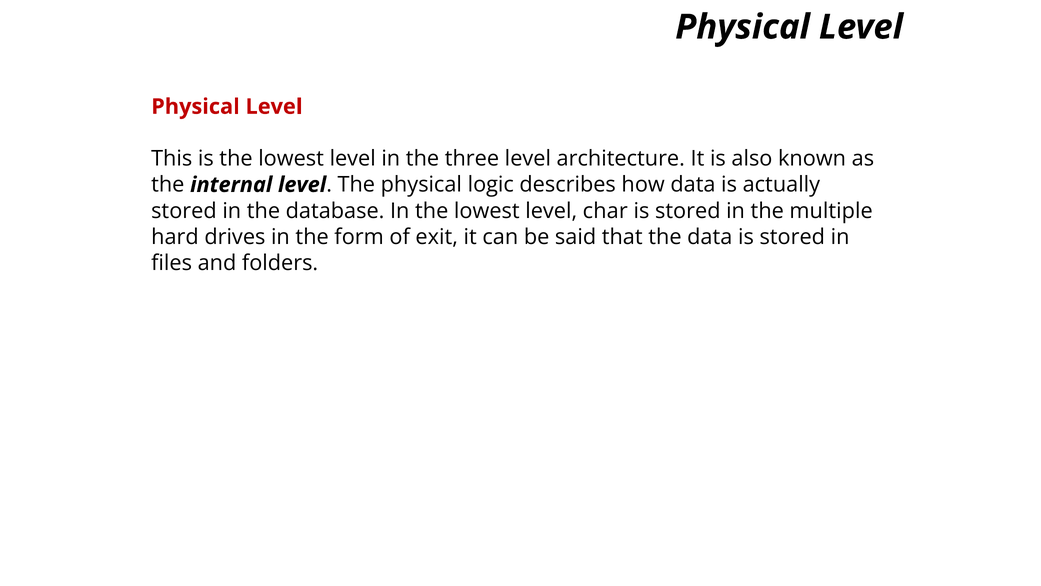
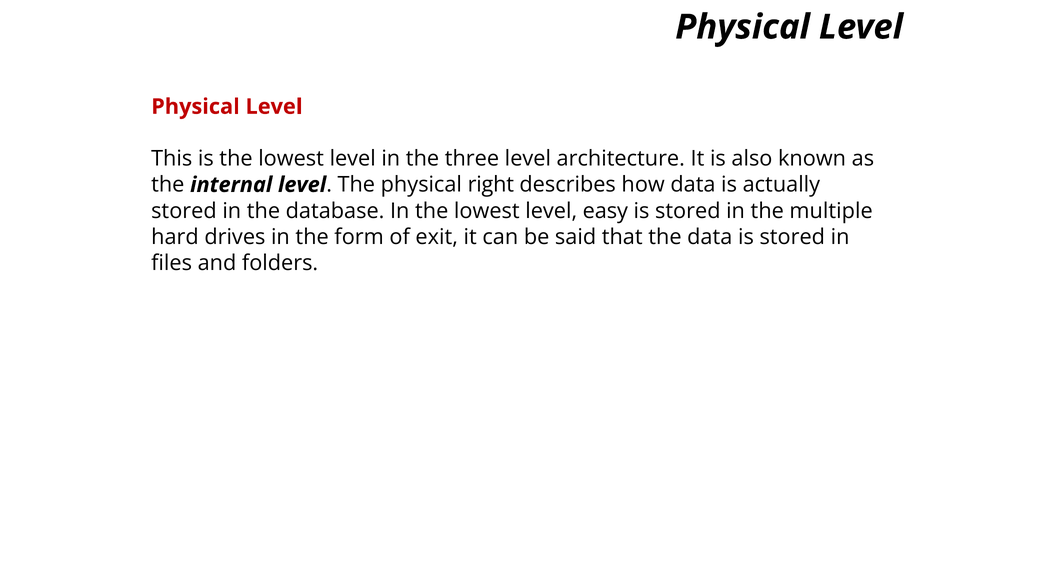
logic: logic -> right (491, 185)
char: char -> easy (605, 211)
